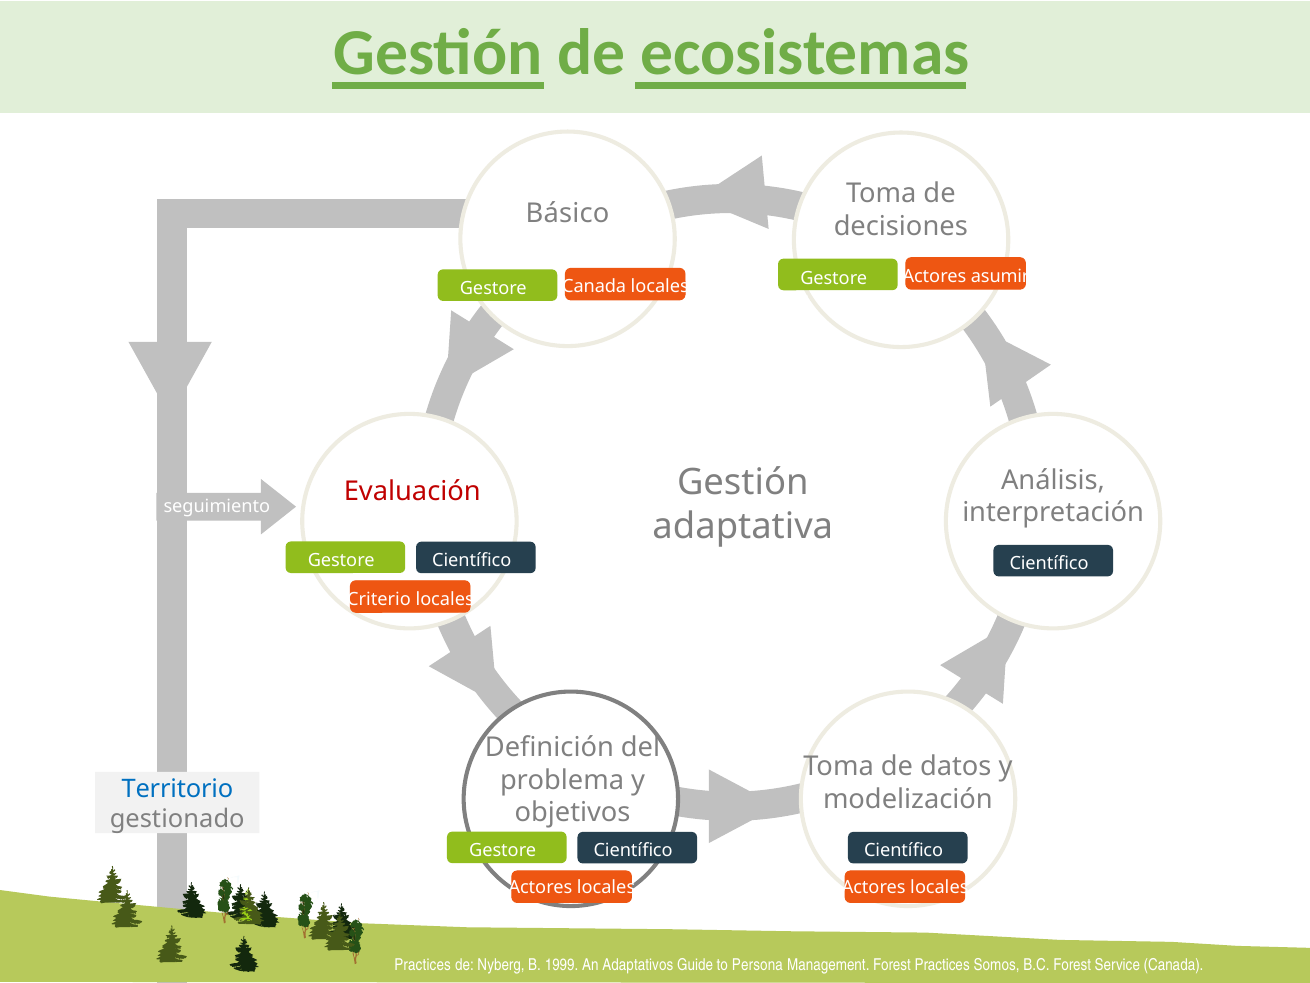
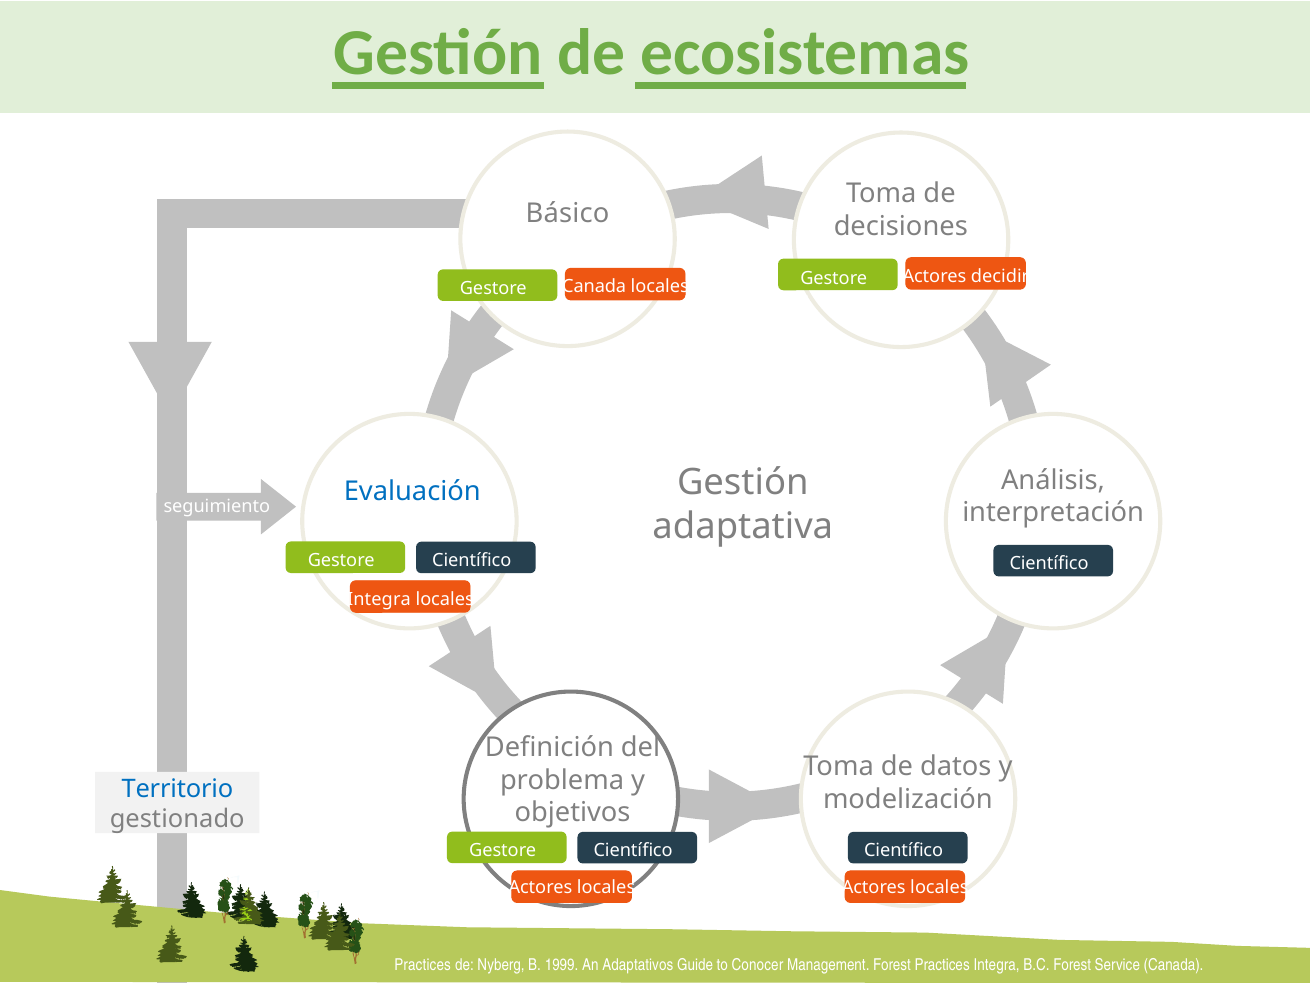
asumir: asumir -> decidir (1000, 276)
Evaluación colour: red -> blue (412, 491)
Criterio: Criterio -> Integra (379, 599)
Persona: Persona -> Conocer (757, 965)
Practices Somos: Somos -> Integra (997, 965)
